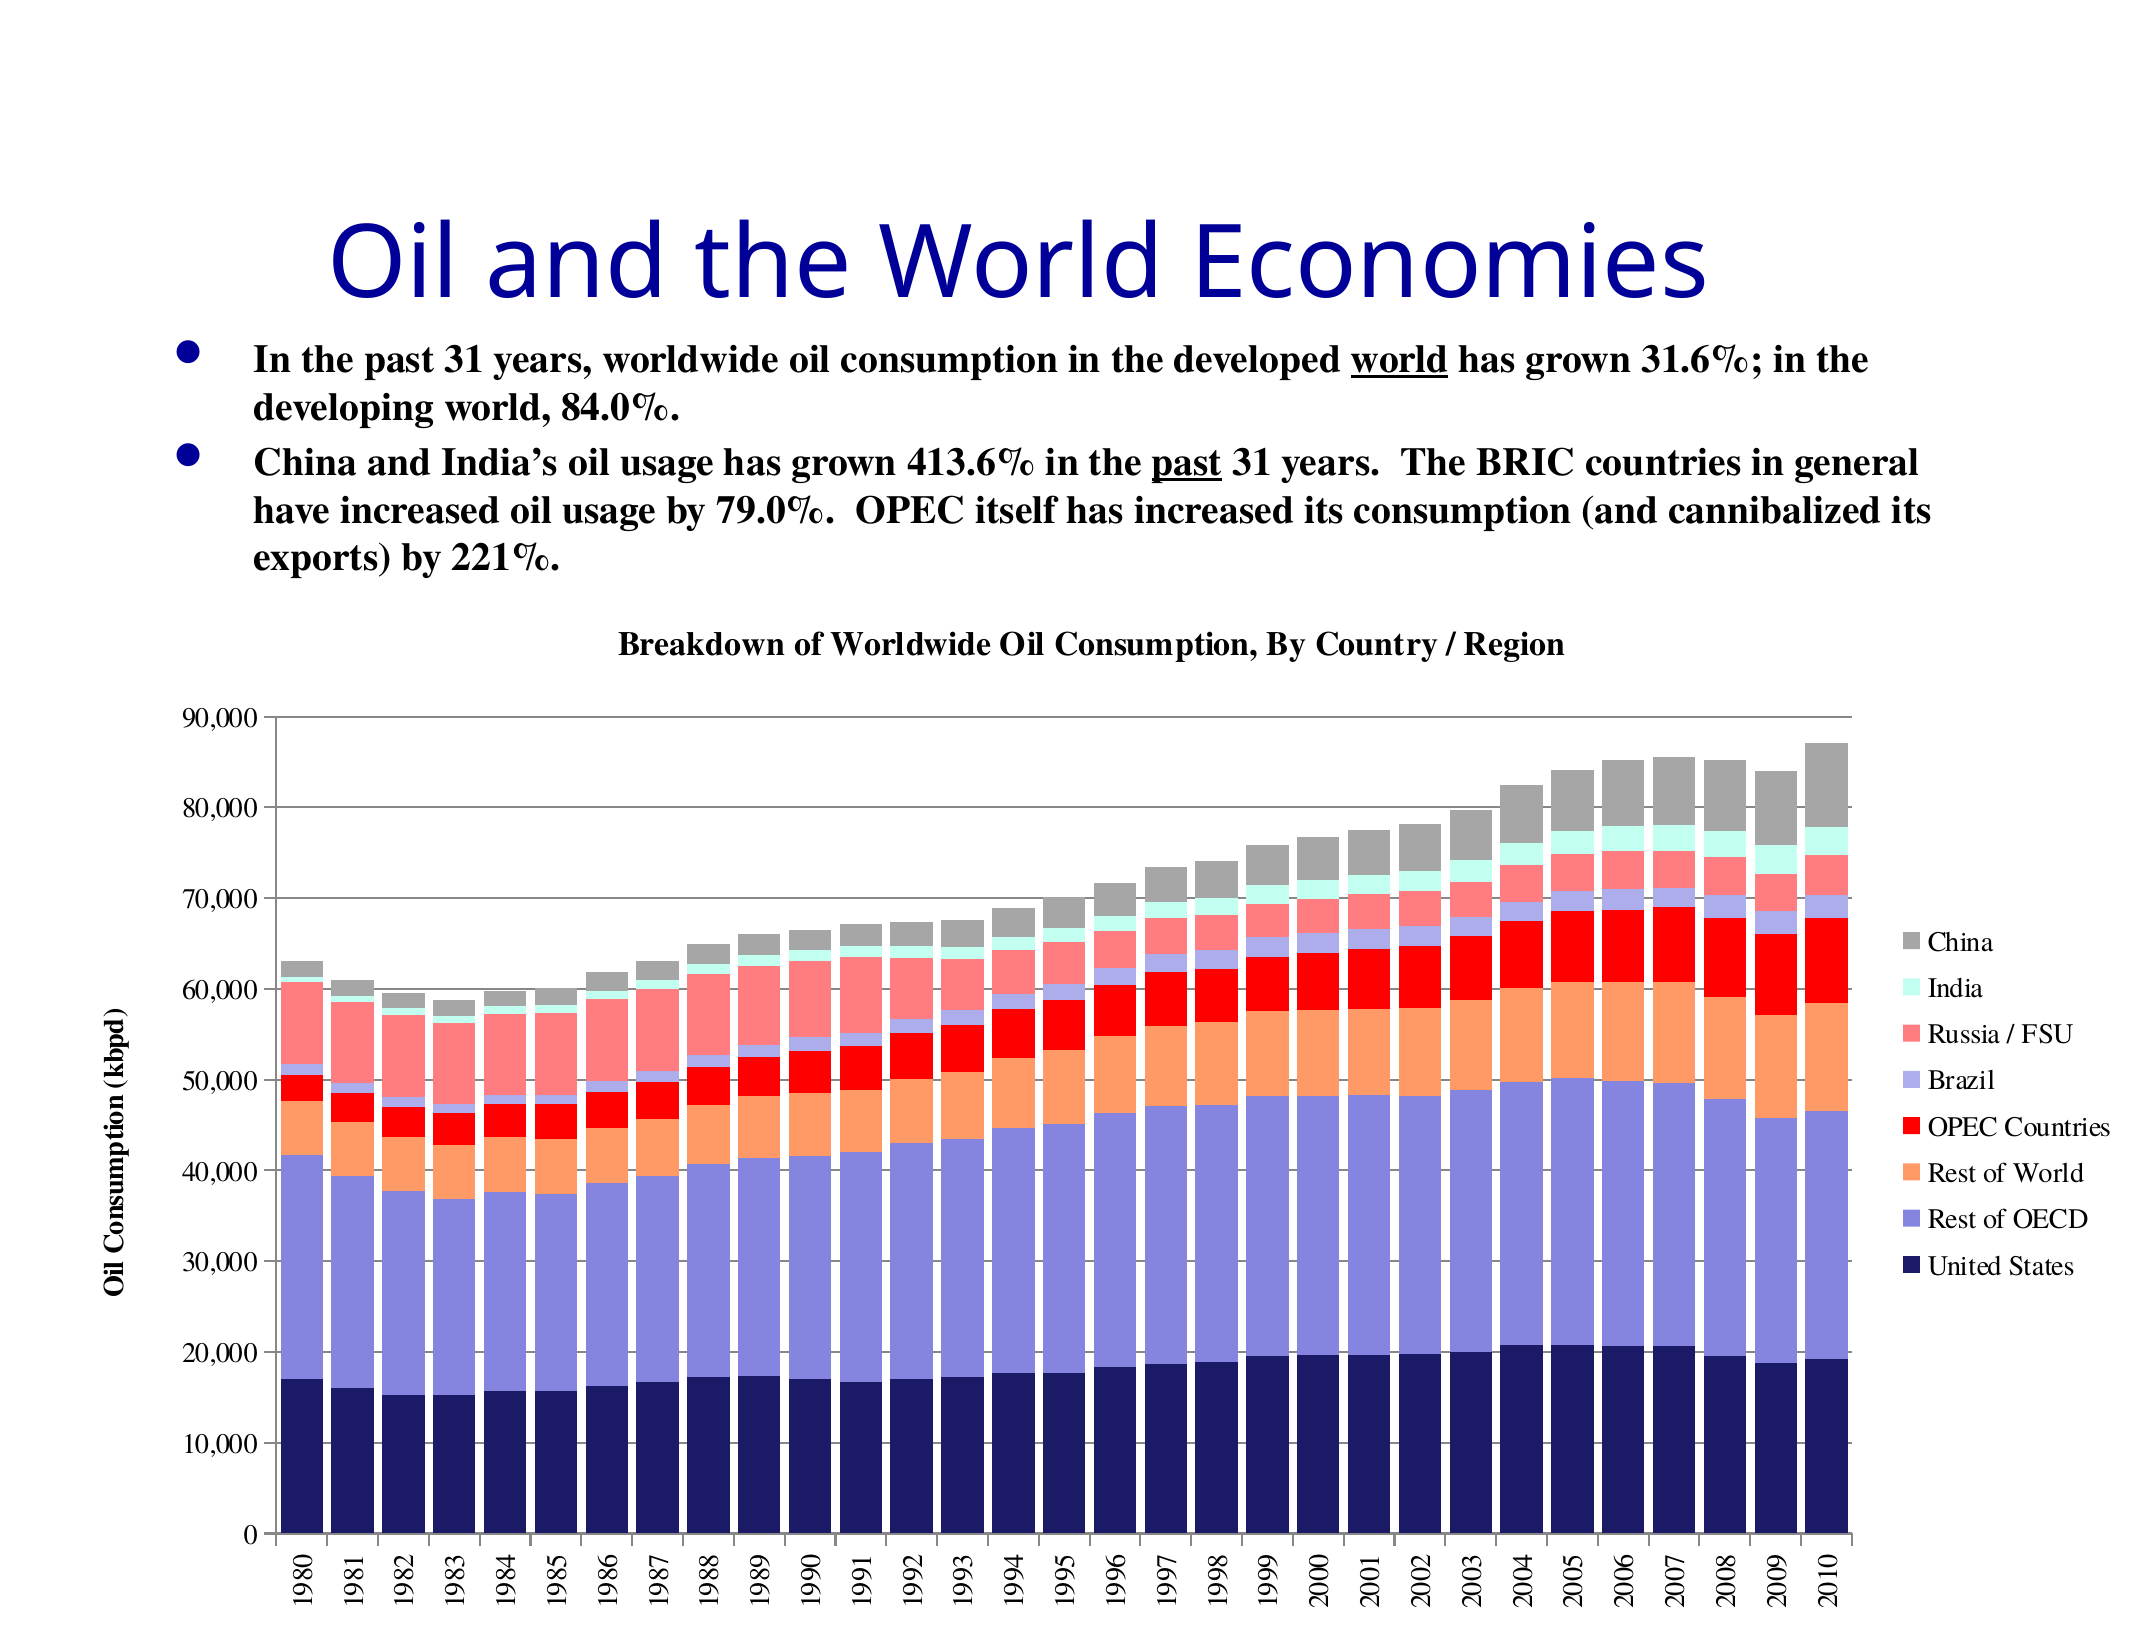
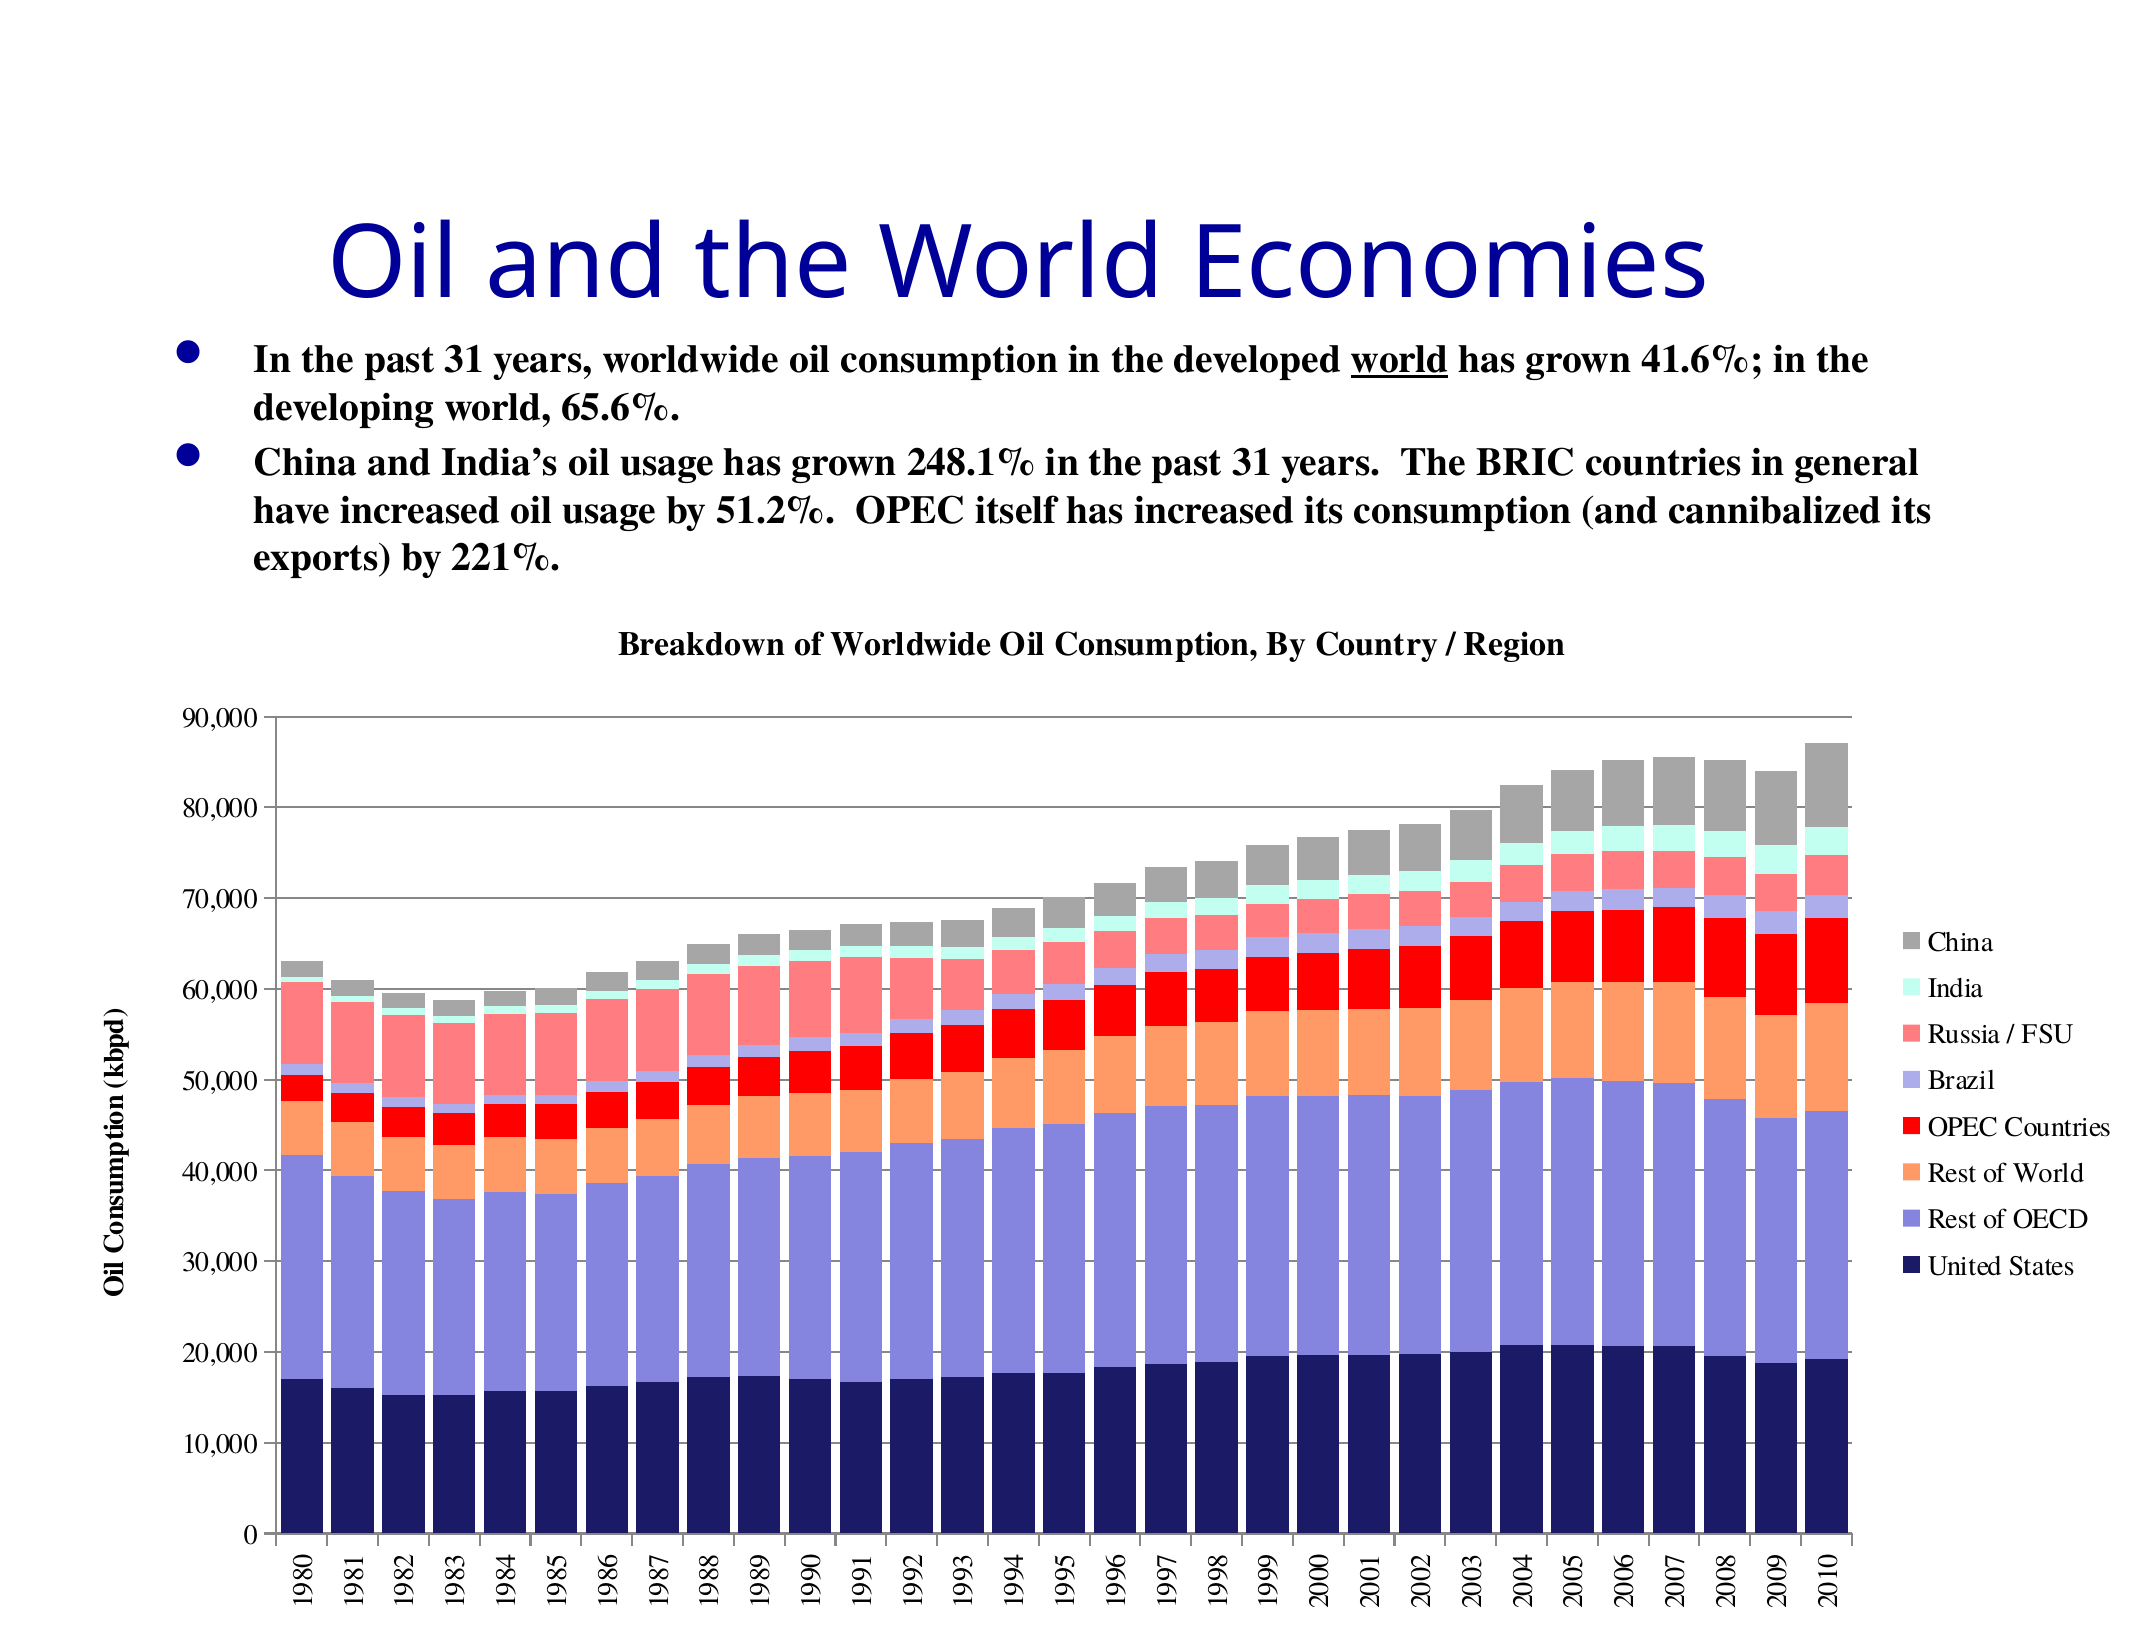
31.6%: 31.6% -> 41.6% (1702, 359)
84.0%: 84.0% -> 65.6% (621, 407)
413.6%: 413.6% -> 248.1% (972, 462)
past underline: present -> none (1187, 462)
79.0%: 79.0% -> 51.2% (776, 510)
